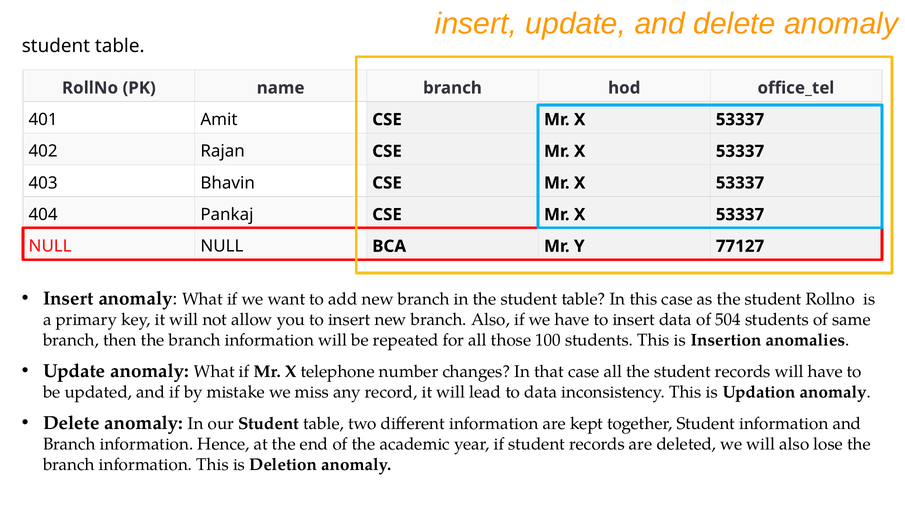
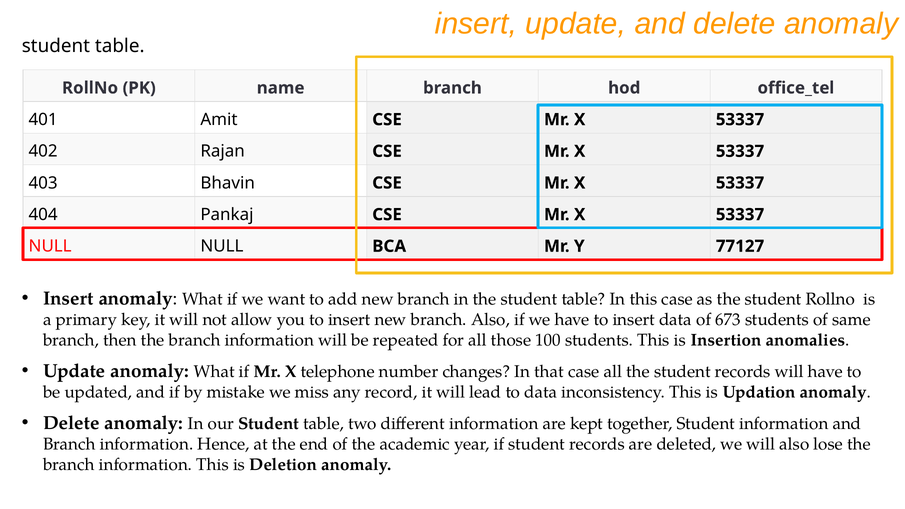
504: 504 -> 673 (728, 320)
